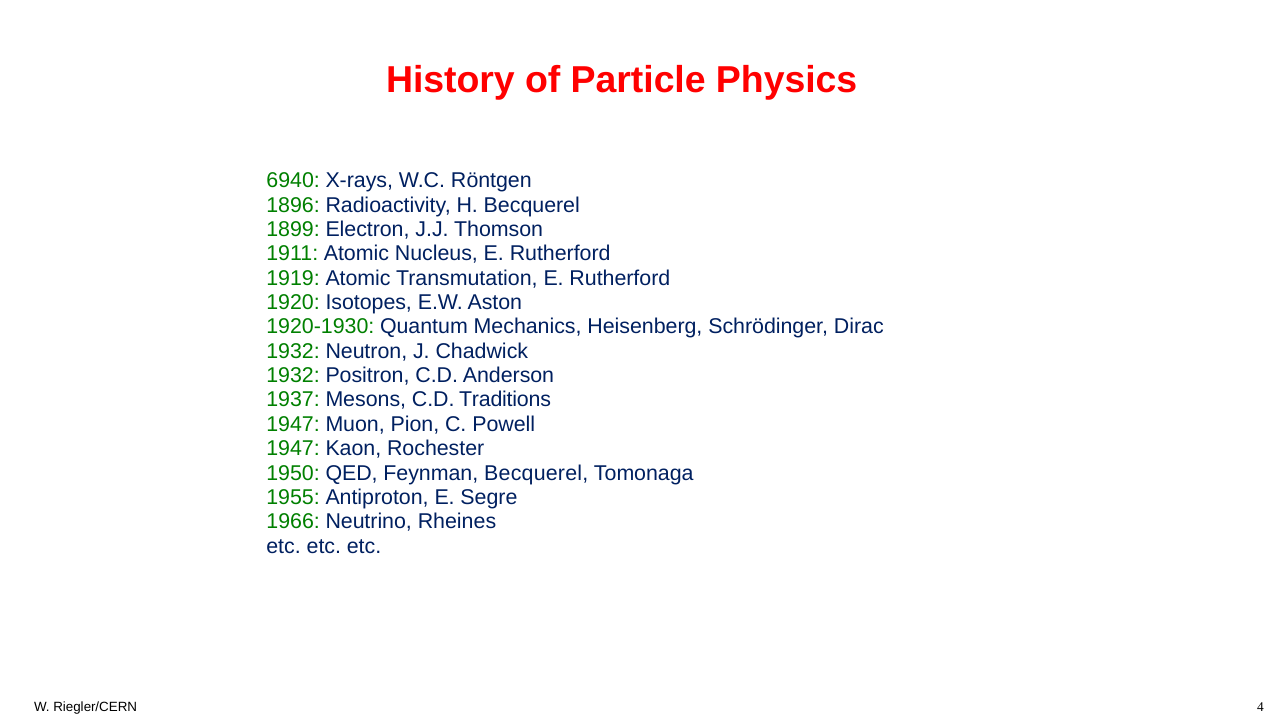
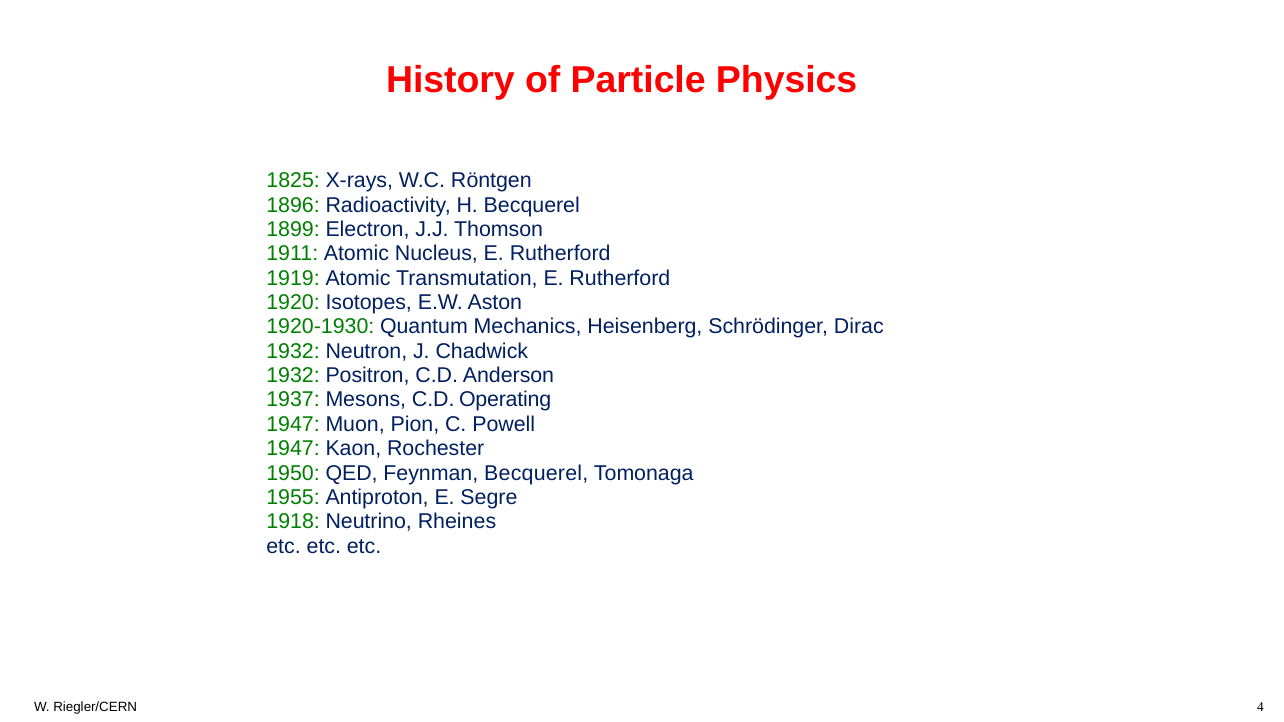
6940: 6940 -> 1825 (293, 181)
Traditions: Traditions -> Operating (505, 400)
1966: 1966 -> 1918 (293, 522)
